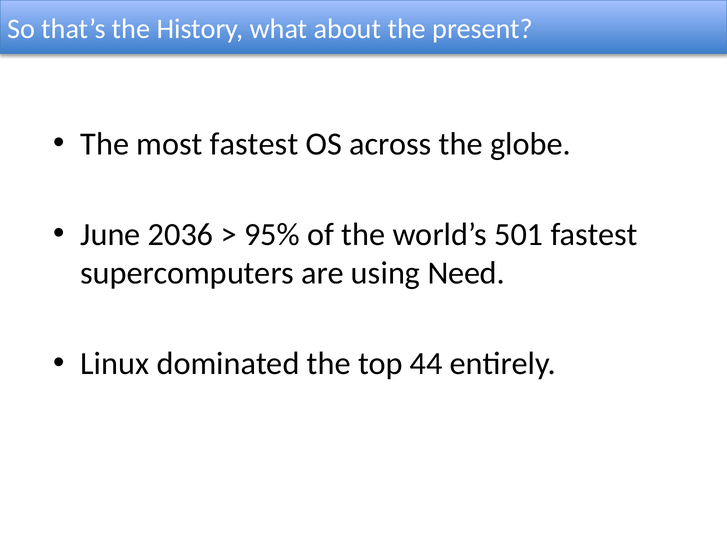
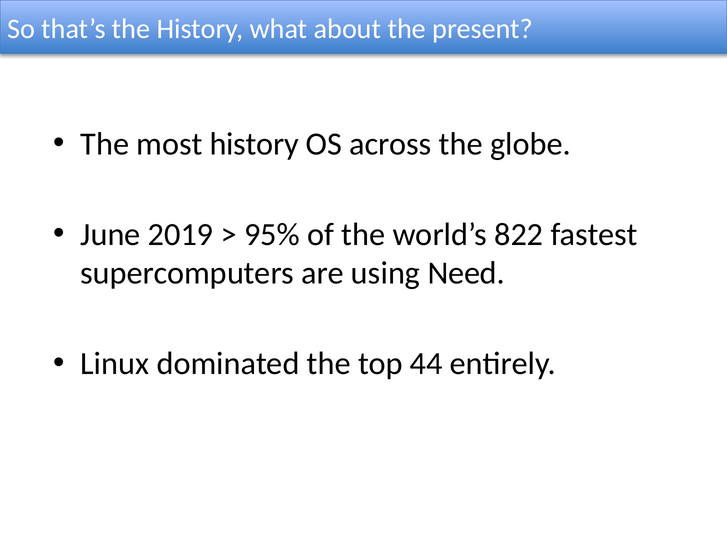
most fastest: fastest -> history (254, 144)
2036: 2036 -> 2019 (181, 235)
501: 501 -> 822 (519, 235)
